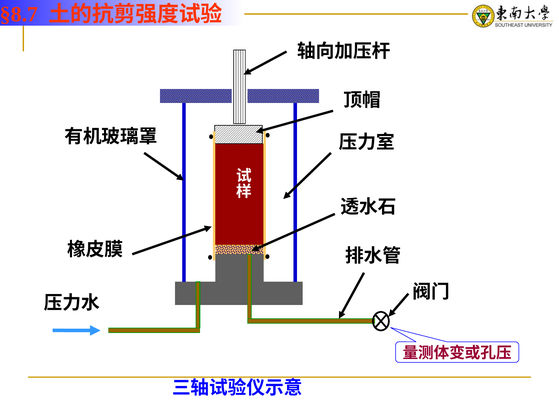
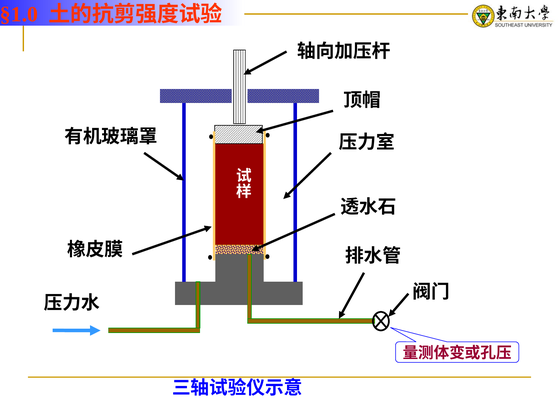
§8.7: §8.7 -> §1.0 (19, 14)
